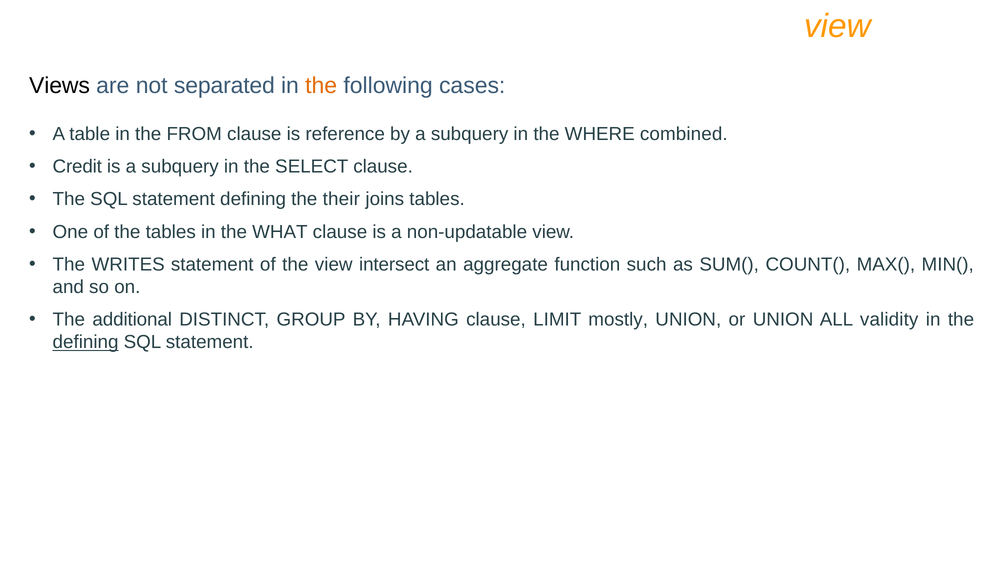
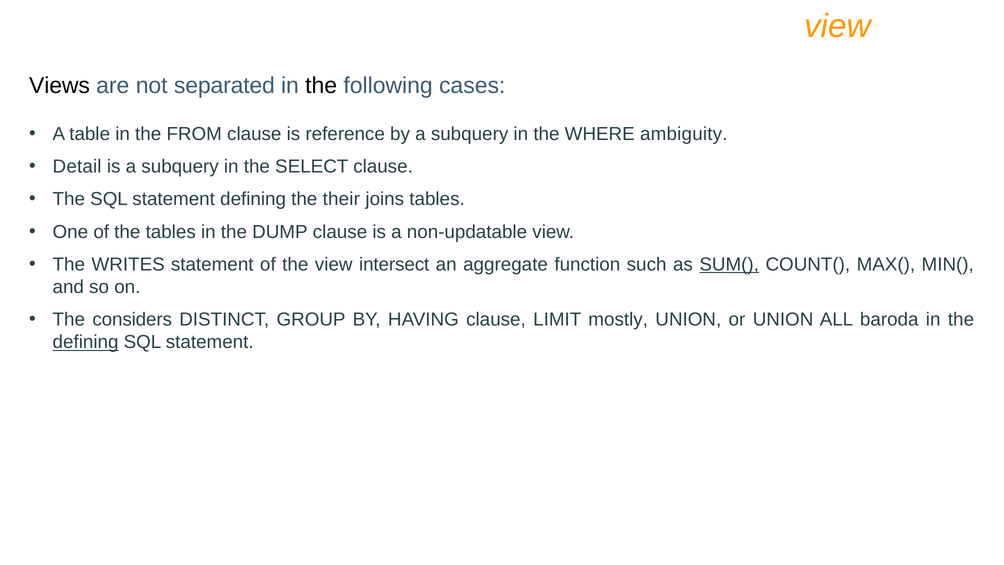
the colour: orange -> black (321, 86)
combined: combined -> ambiguity (684, 134)
Credit: Credit -> Detail (77, 167)
WHAT: WHAT -> DUMP (280, 232)
SUM( underline: none -> present (729, 264)
additional: additional -> considers (132, 320)
validity: validity -> baroda (889, 320)
